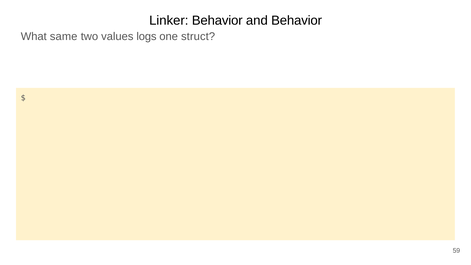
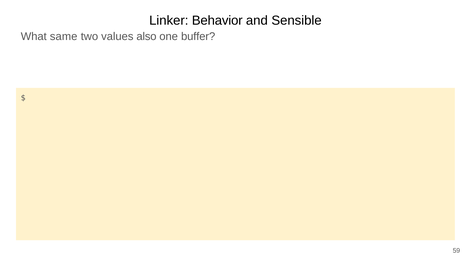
and Behavior: Behavior -> Sensible (297, 21)
logs: logs -> also (146, 37)
struct: struct -> buffer (198, 37)
